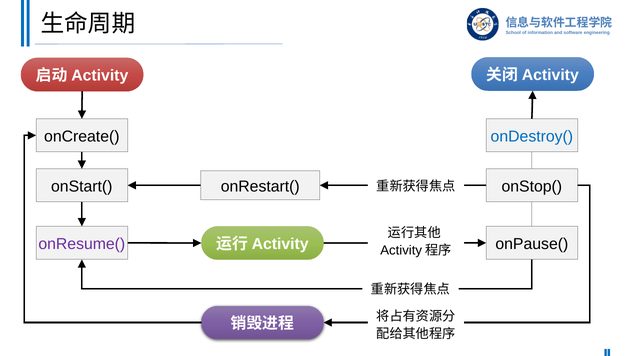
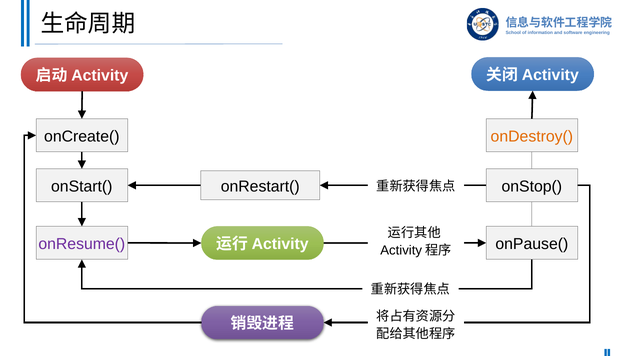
onDestroy( colour: blue -> orange (532, 136)
